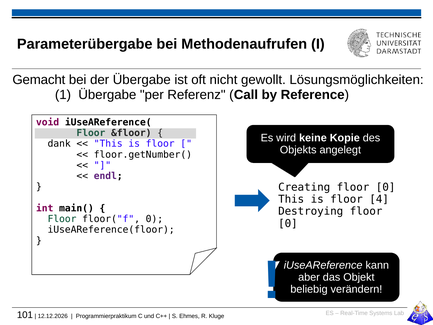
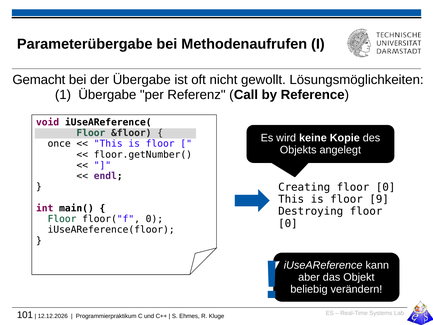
dank: dank -> once (59, 144)
4: 4 -> 9 (379, 199)
